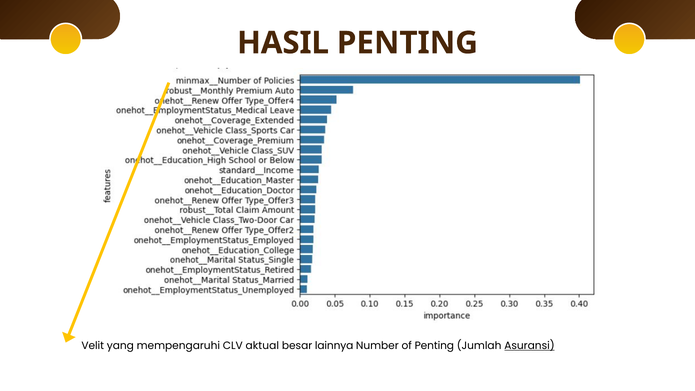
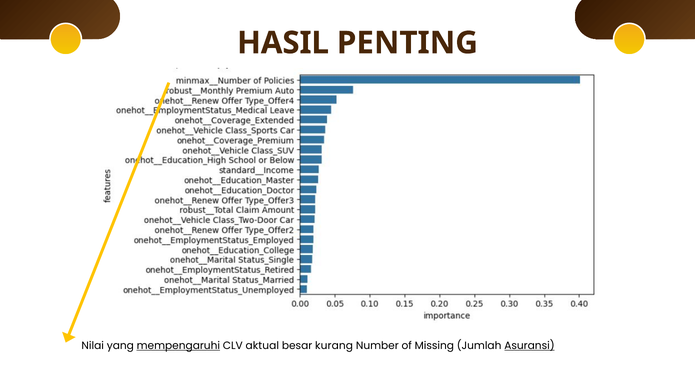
Velit: Velit -> Nilai (93, 346)
mempengaruhi underline: none -> present (178, 346)
lainnya: lainnya -> kurang (334, 346)
of Penting: Penting -> Missing (434, 346)
